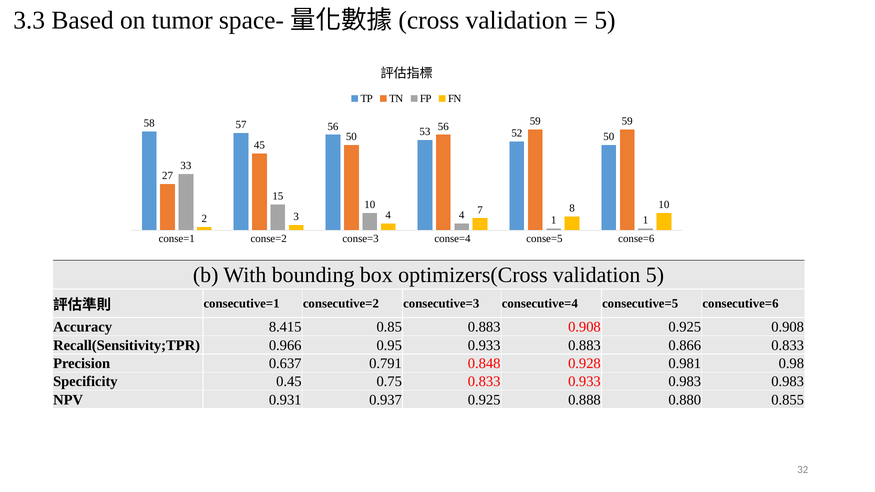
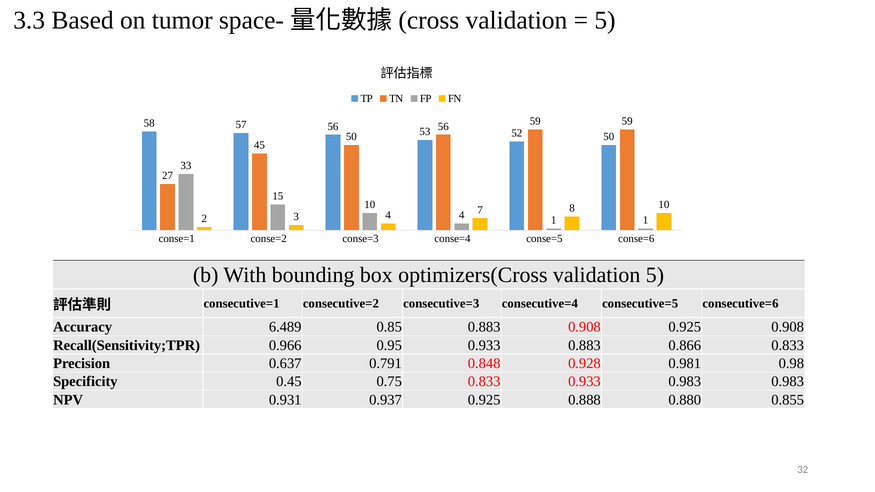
8.415: 8.415 -> 6.489 (285, 327)
